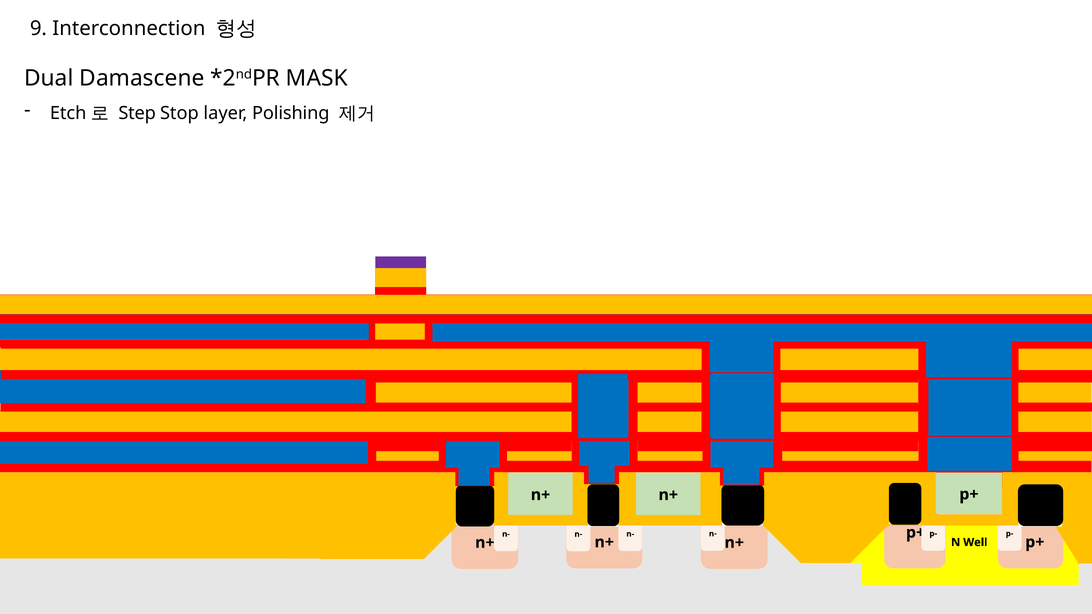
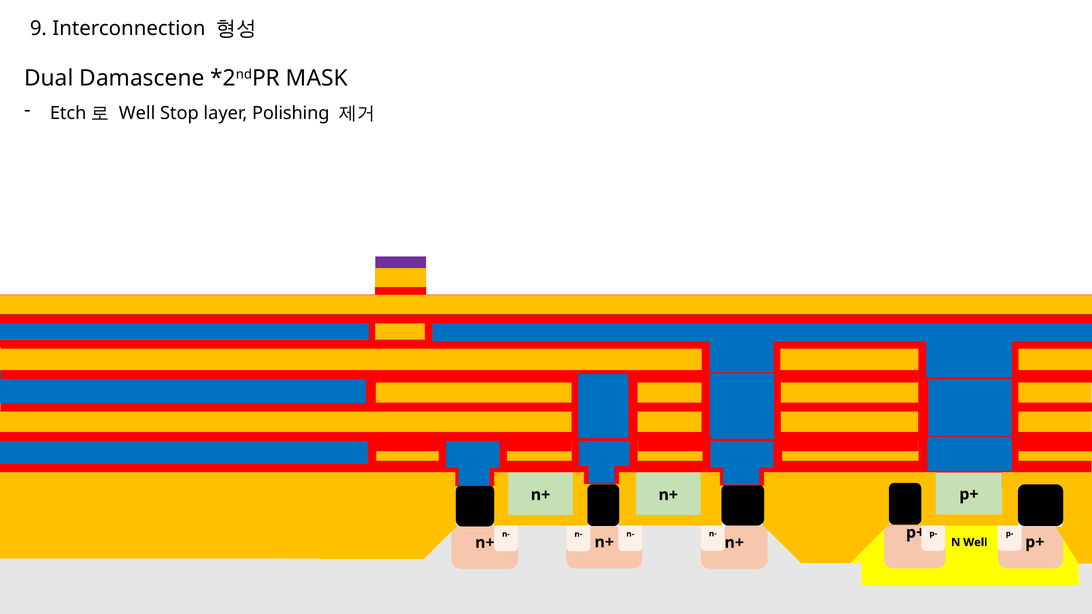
Step: Step -> Well (137, 113)
